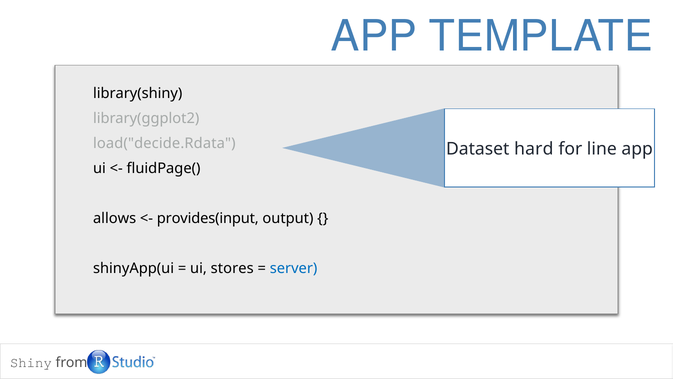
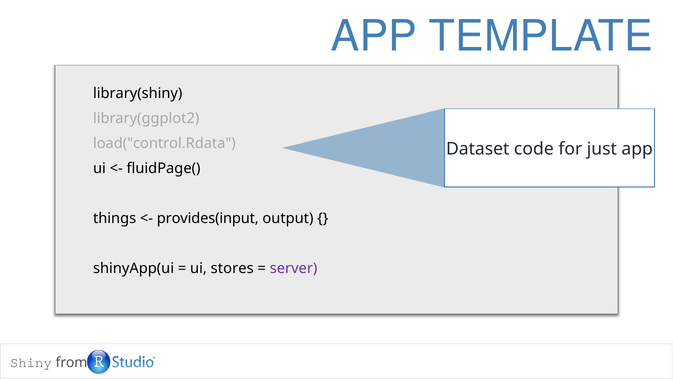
load("decide.Rdata: load("decide.Rdata -> load("control.Rdata (164, 143)
hard: hard -> code (534, 149)
line: line -> just (602, 149)
allows: allows -> things (115, 218)
server colour: blue -> purple (294, 268)
